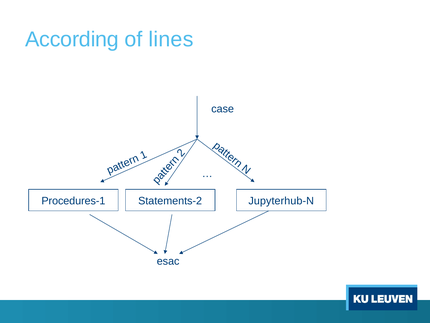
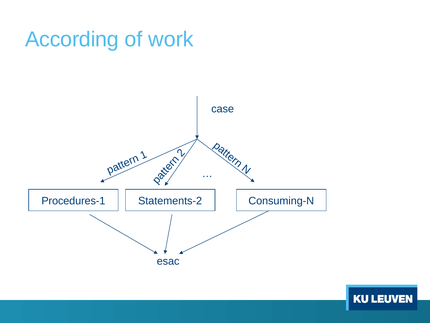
lines: lines -> work (171, 39)
Jupyterhub-N: Jupyterhub-N -> Consuming-N (281, 200)
